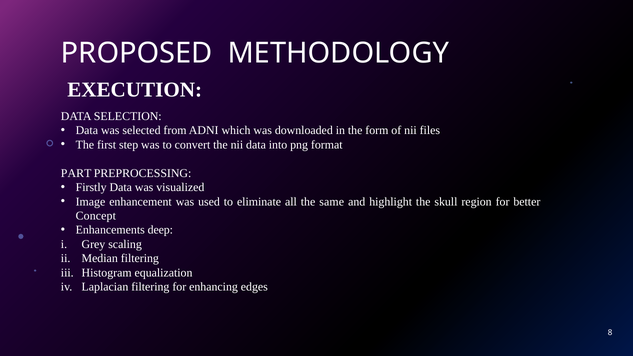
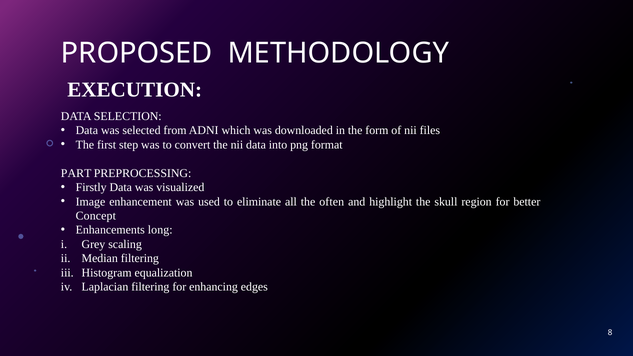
same: same -> often (332, 202)
deep: deep -> long (160, 230)
